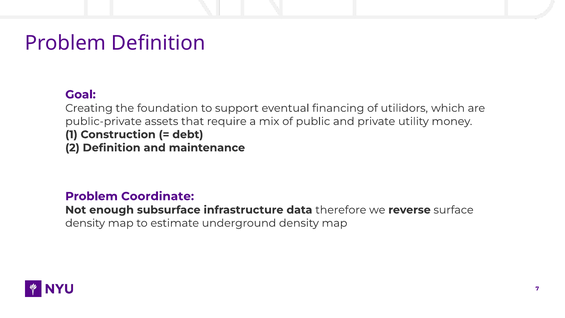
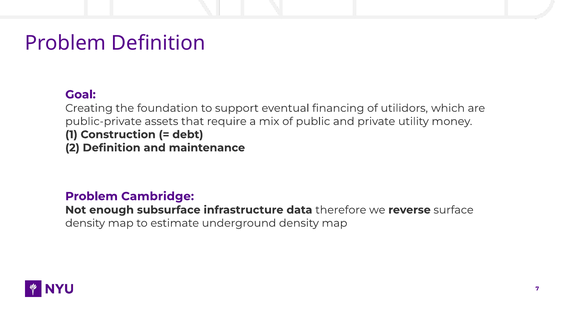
Coordinate: Coordinate -> Cambridge (158, 196)
